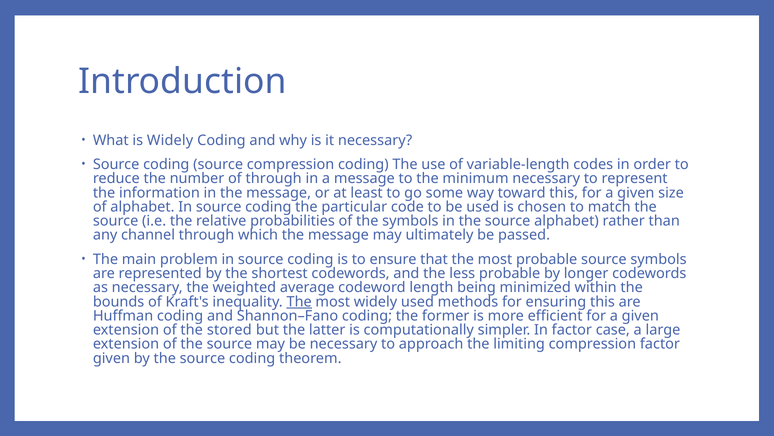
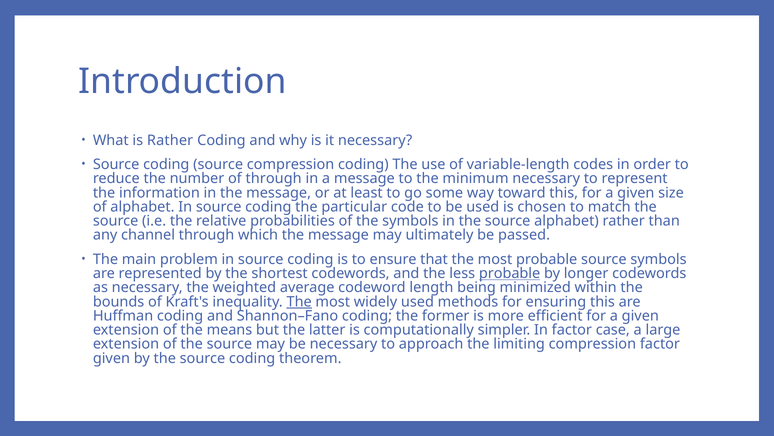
is Widely: Widely -> Rather (170, 140)
probable underline: none -> present (510, 273)
stored: stored -> means (229, 330)
